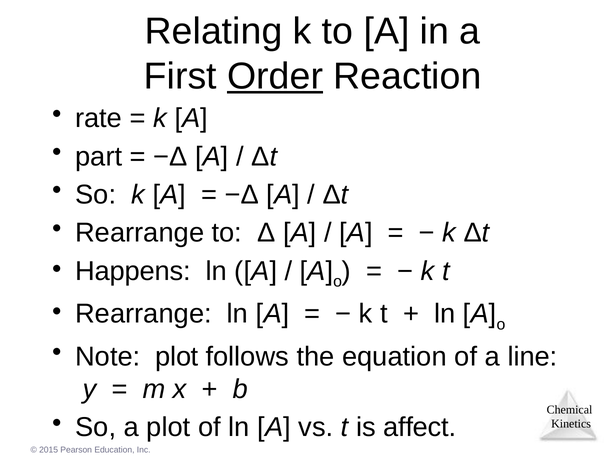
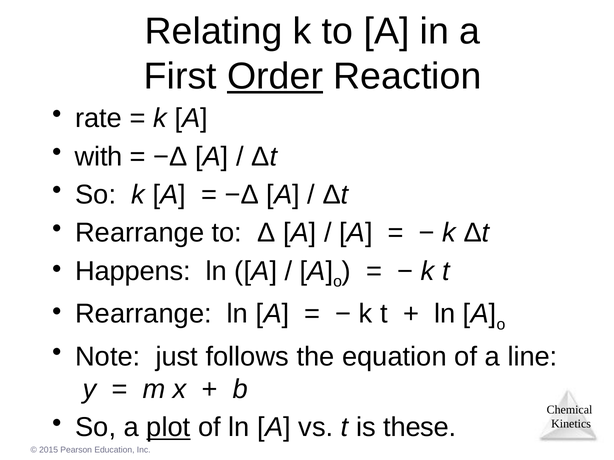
part: part -> with (99, 157)
Note plot: plot -> just (177, 357)
plot underline: none -> present (168, 428)
affect: affect -> these (420, 428)
